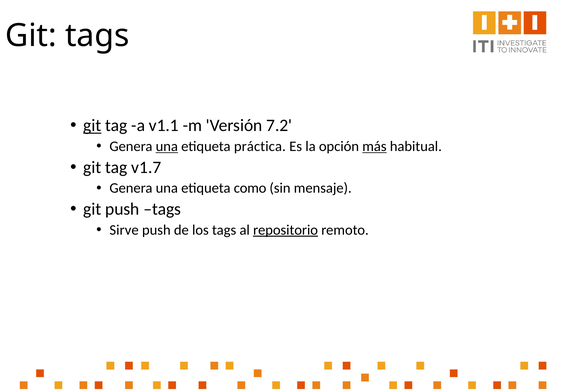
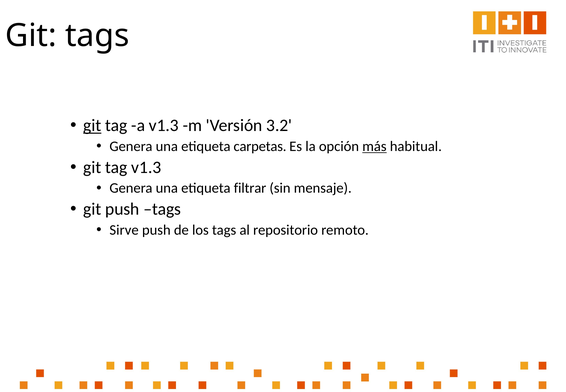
a v1.1: v1.1 -> v1.3 (164, 125)
7.2: 7.2 -> 3.2 (279, 125)
una underline: present -> none (167, 146)
práctica: práctica -> carpetas (260, 146)
tag v1.7: v1.7 -> v1.3 (146, 167)
como: como -> filtrar (250, 188)
repositorio underline: present -> none (286, 230)
